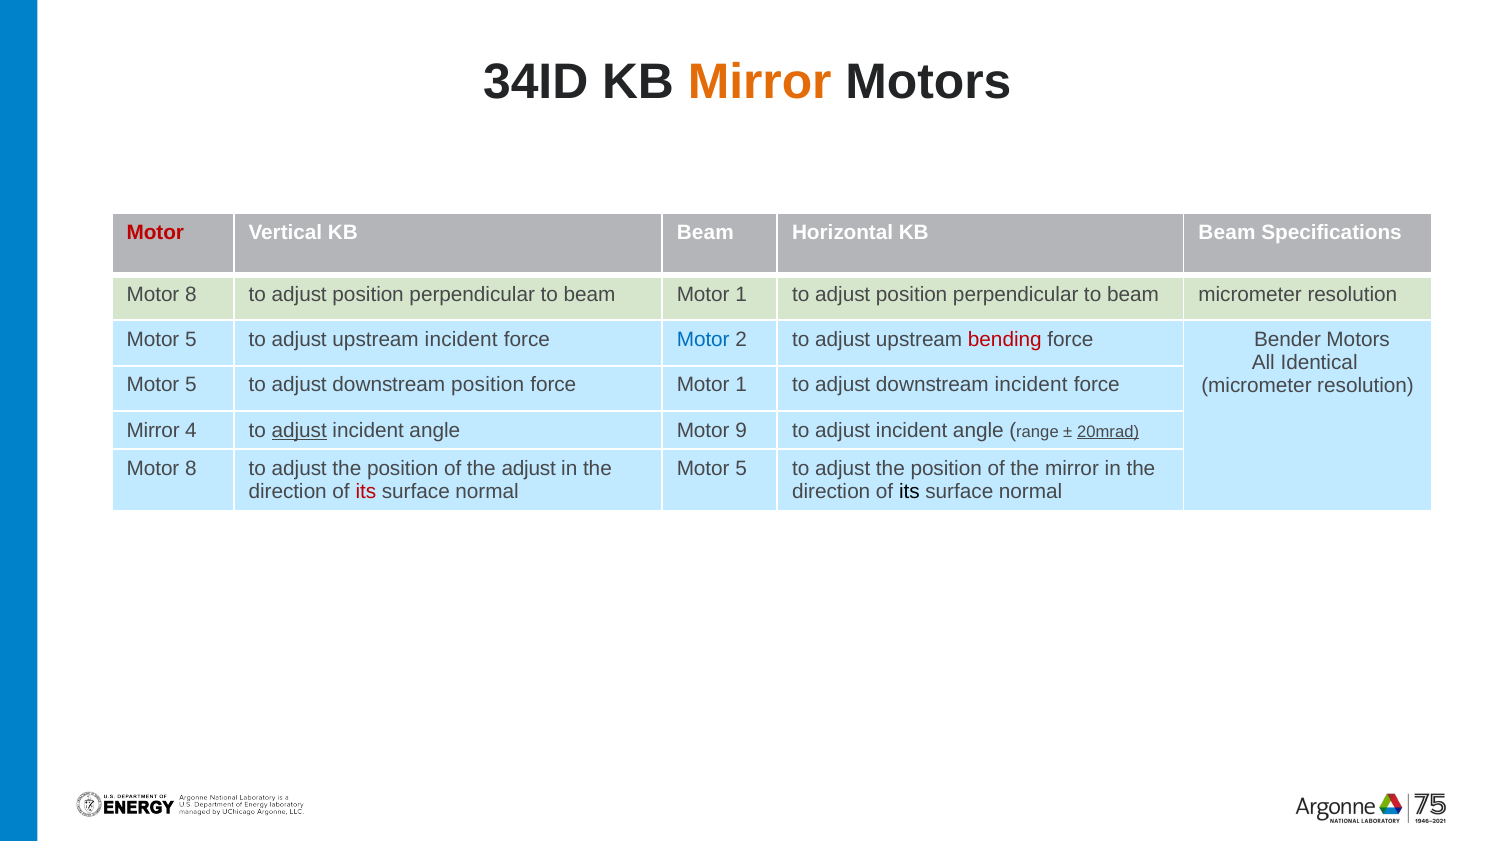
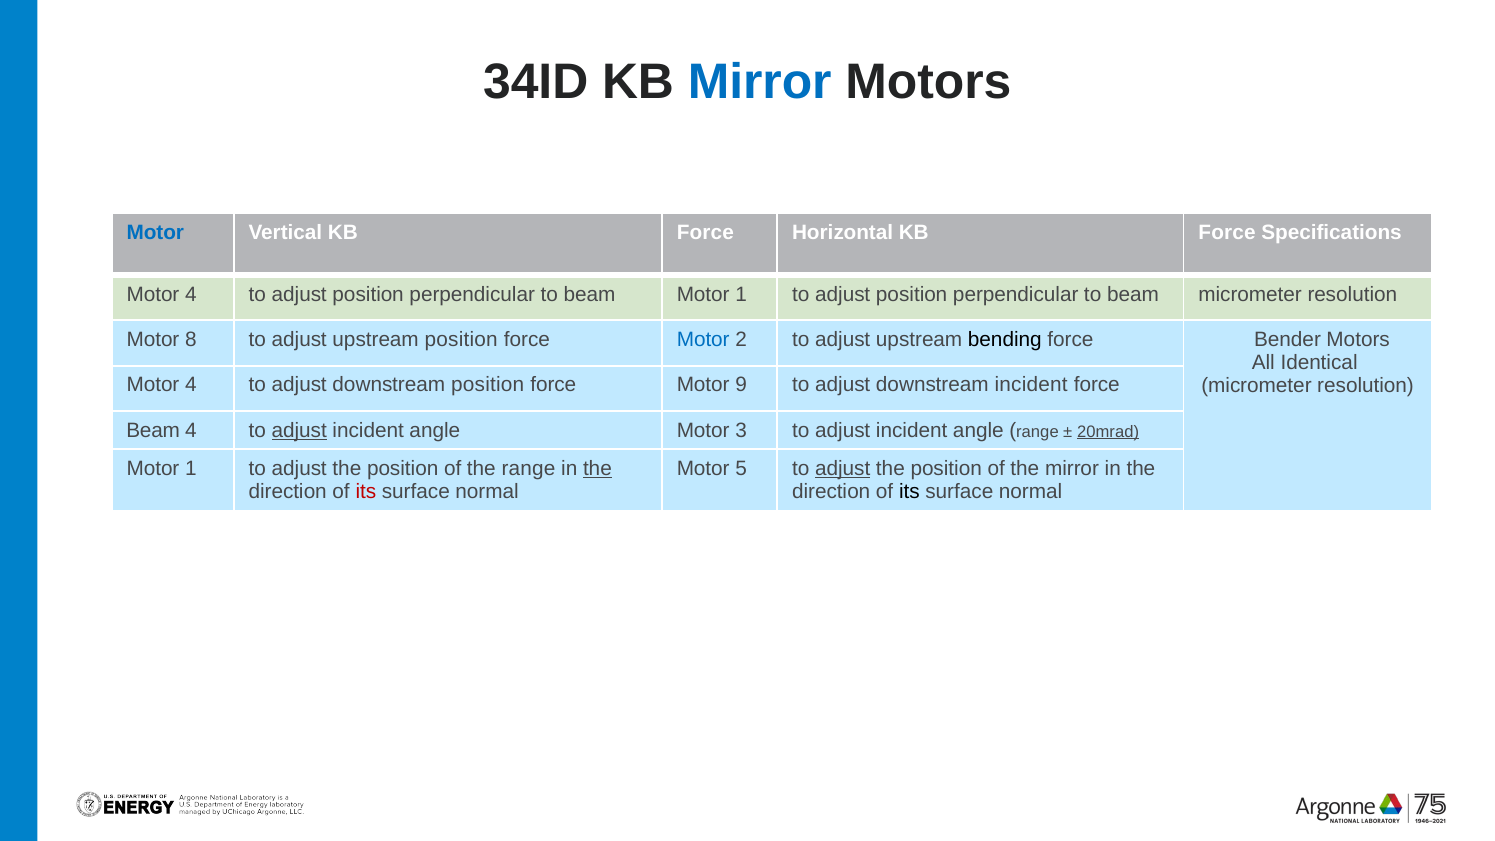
Mirror colour: orange -> blue (760, 82)
Motor colour: red -> blue (155, 233)
Vertical KB Beam: Beam -> Force (705, 233)
Horizontal KB Beam: Beam -> Force (1227, 233)
8: 8 -> 4 (191, 294)
5: 5 -> 8 (191, 340)
upstream incident: incident -> position (461, 340)
bending colour: red -> black (1005, 340)
5: 5 -> 4 (191, 385)
force Motor 1: 1 -> 9 (741, 385)
Mirror: Mirror -> Beam (153, 430)
9: 9 -> 3 (741, 430)
8: 8 -> 1 (191, 469)
the adjust: adjust -> range (529, 469)
the underline: none -> present (597, 469)
adjust underline: none -> present (843, 469)
